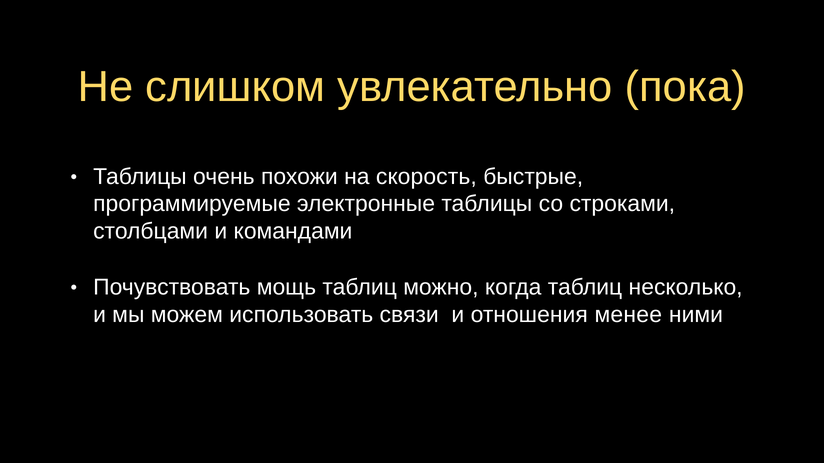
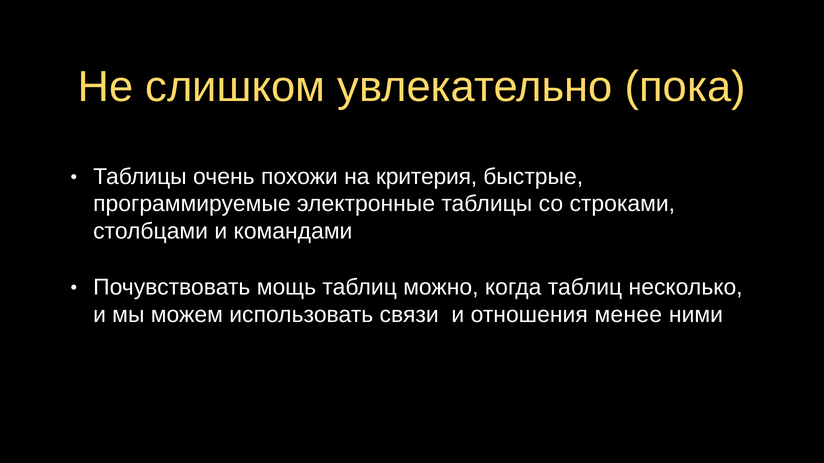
скорость: скорость -> критерия (427, 177)
